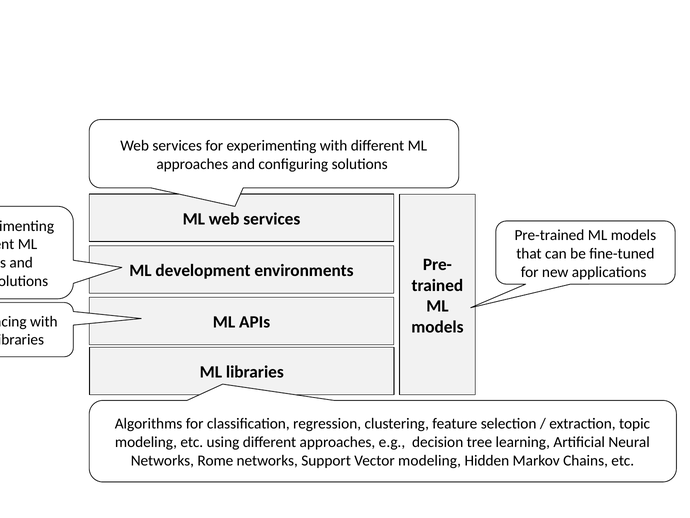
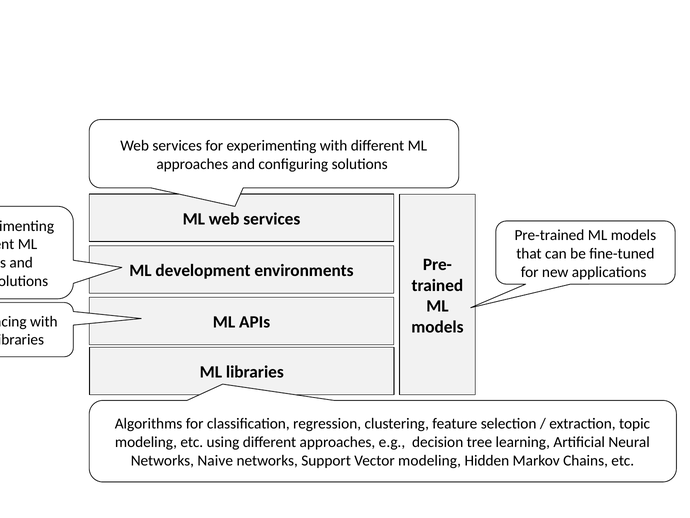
Rome: Rome -> Naive (215, 460)
